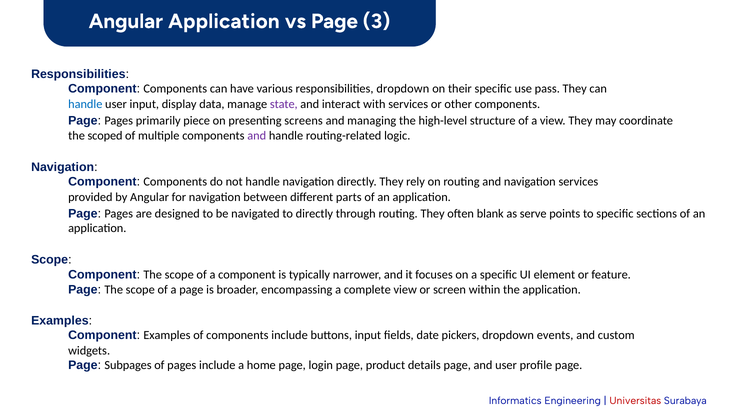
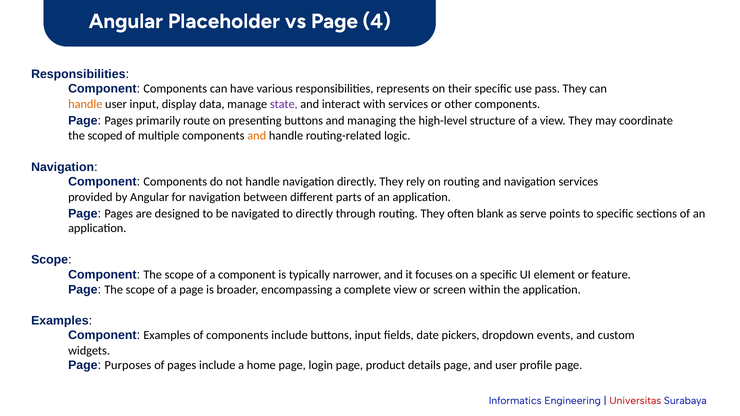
Angular Application: Application -> Placeholder (224, 21)
3: 3 -> 4 (377, 21)
responsibilities dropdown: dropdown -> represents (403, 89)
handle colour: blue -> orange (85, 104)
piece: piece -> route (197, 121)
presenting screens: screens -> buttons (304, 121)
and colour: purple -> orange (257, 136)
Subpages: Subpages -> Purposes (128, 366)
